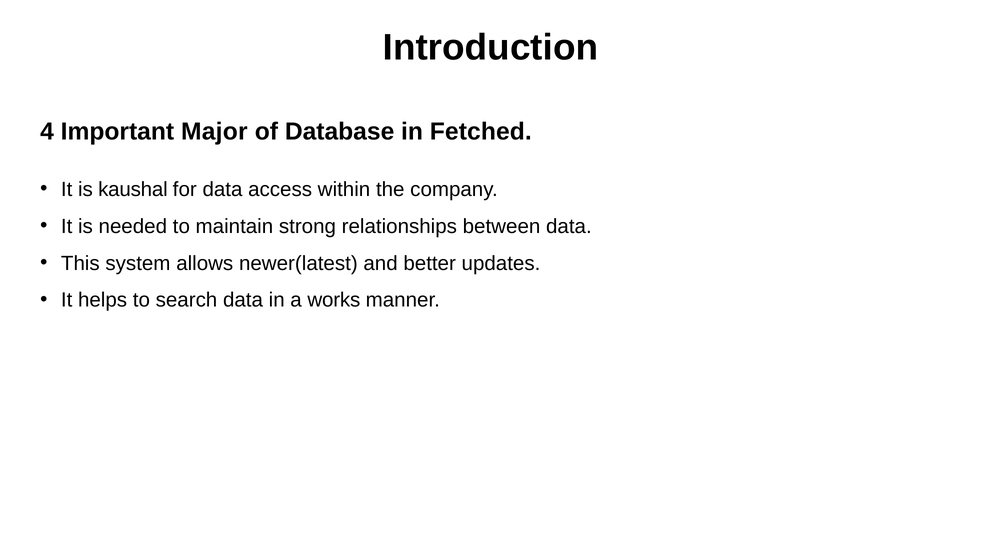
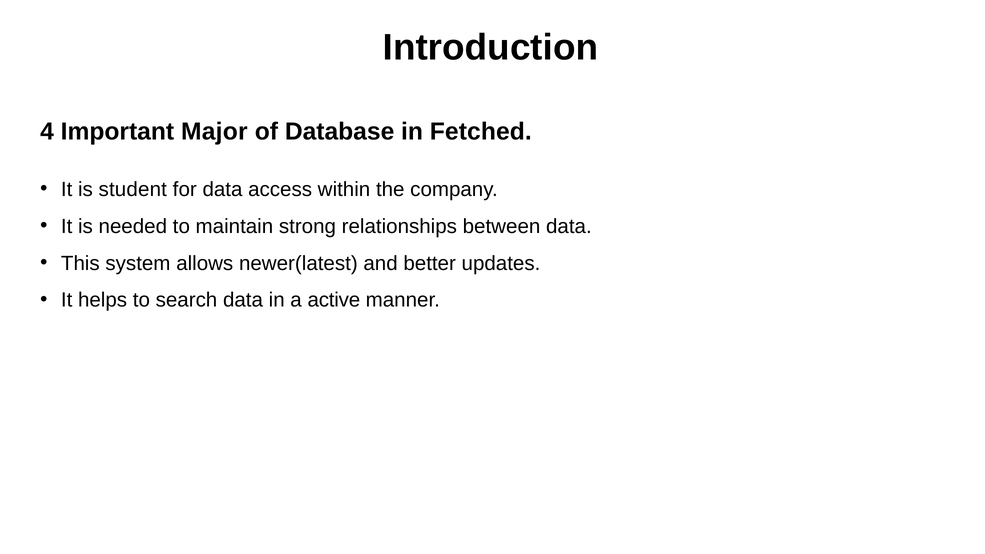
kaushal: kaushal -> student (133, 189)
works: works -> active (334, 300)
